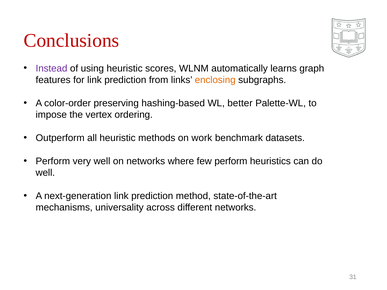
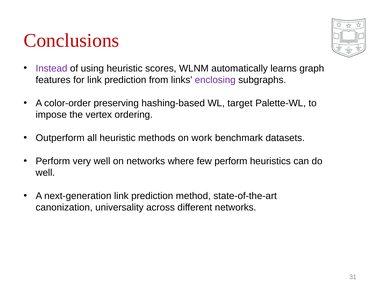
enclosing colour: orange -> purple (215, 80)
better: better -> target (240, 103)
mechanisms: mechanisms -> canonization (64, 208)
